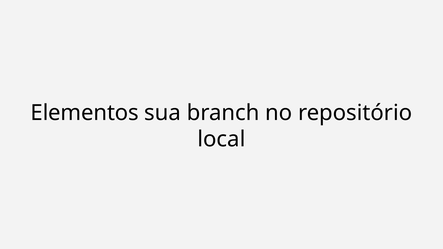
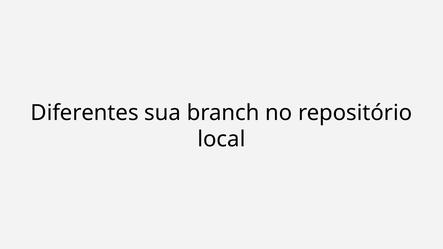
Elementos: Elementos -> Diferentes (85, 113)
